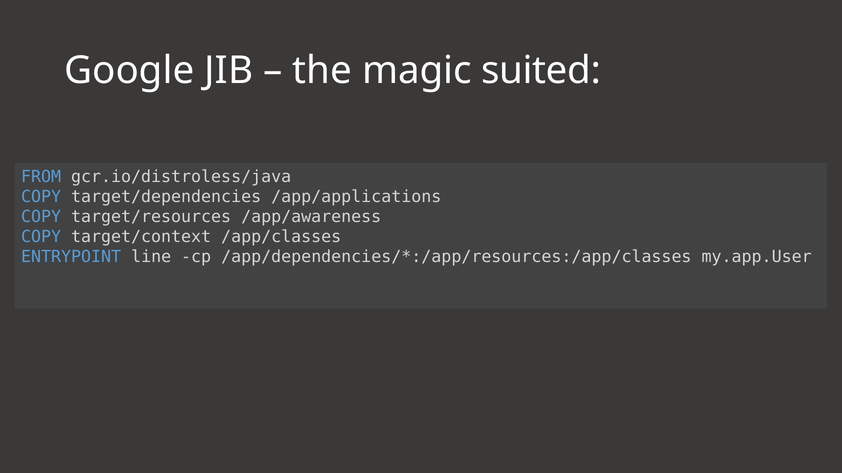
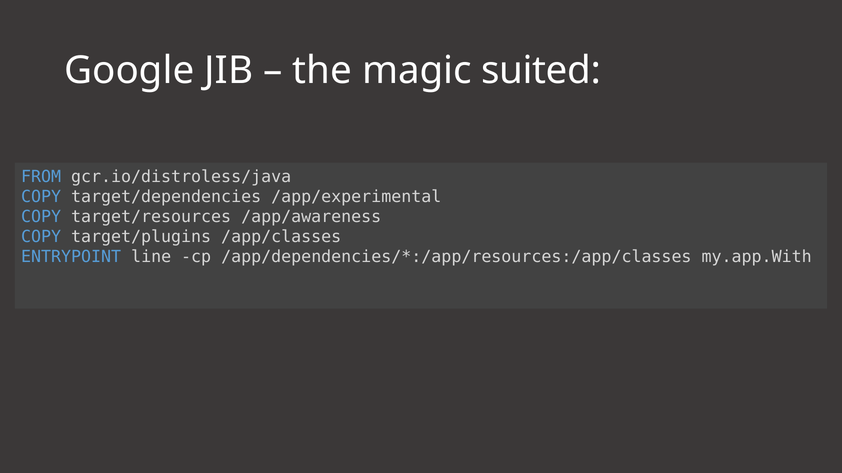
/app/applications: /app/applications -> /app/experimental (356, 197)
target/context: target/context -> target/plugins (141, 237)
my.app.User: my.app.User -> my.app.With (757, 257)
